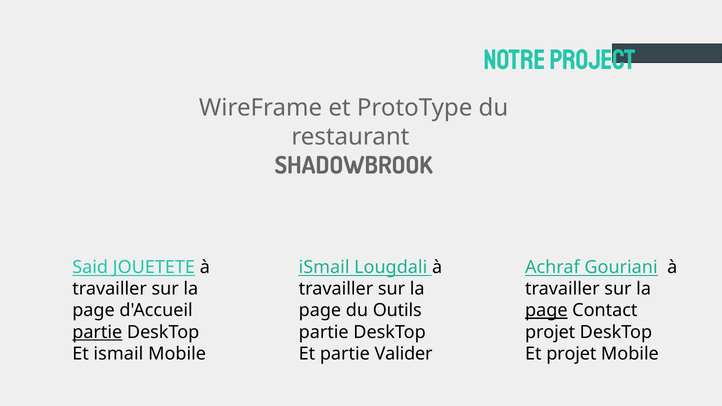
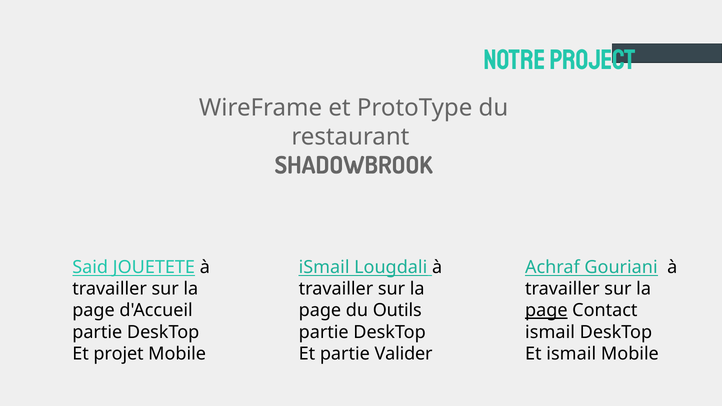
partie underline: present -> none (97, 332)
projet: projet -> ismail (550, 332)
Et ismail: ismail -> projet (119, 354)
Et projet: projet -> ismail (571, 354)
